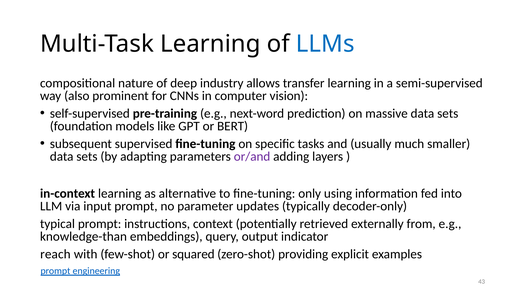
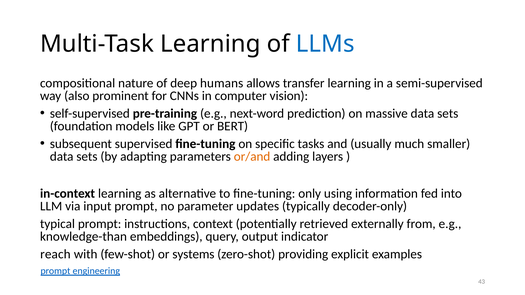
industry: industry -> humans (222, 83)
or/and colour: purple -> orange (252, 157)
squared: squared -> systems (193, 254)
